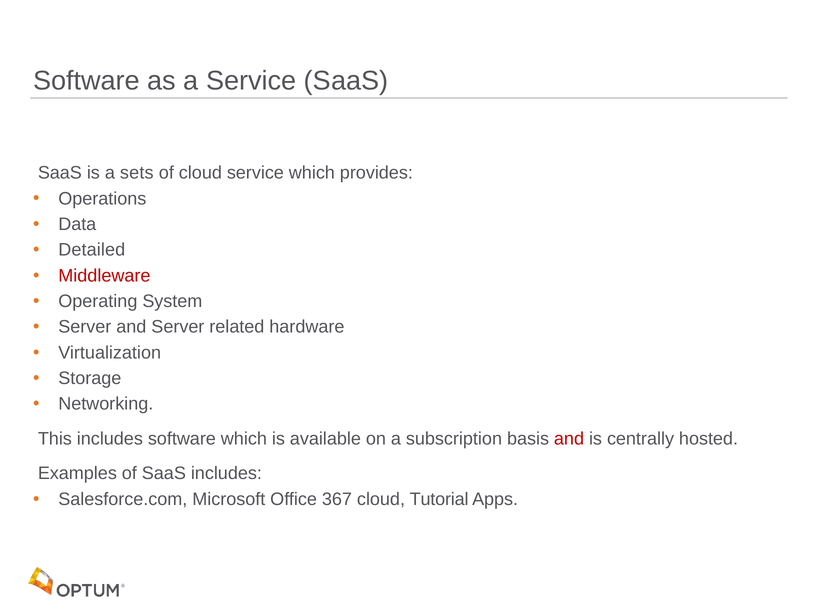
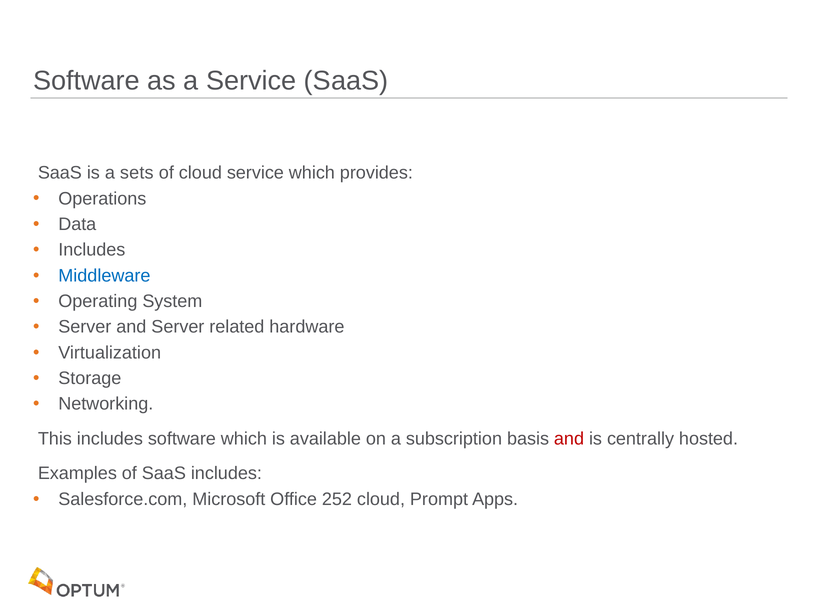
Detailed: Detailed -> Includes (92, 250)
Middleware colour: red -> blue (104, 276)
367: 367 -> 252 (337, 499)
Tutorial: Tutorial -> Prompt (439, 499)
